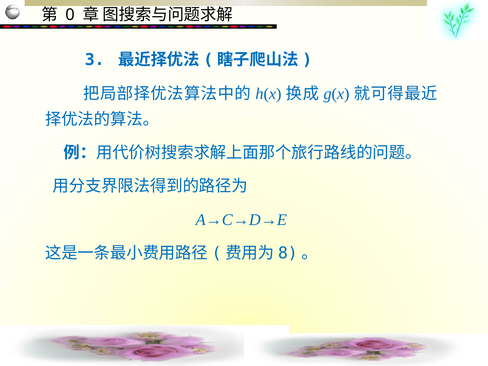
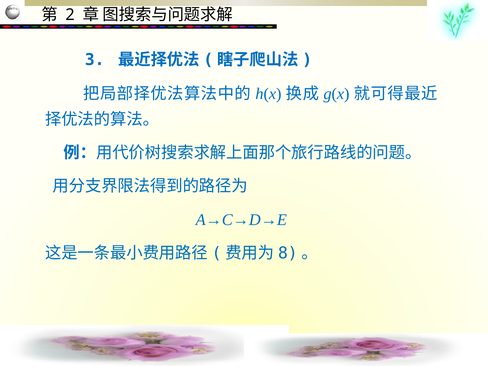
0: 0 -> 2 (70, 15)
